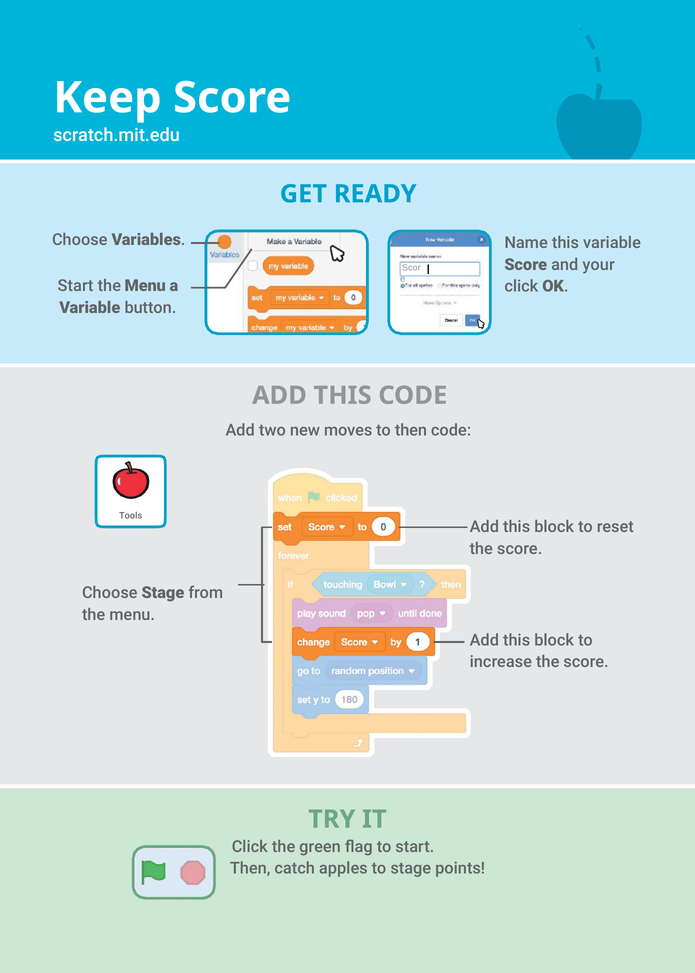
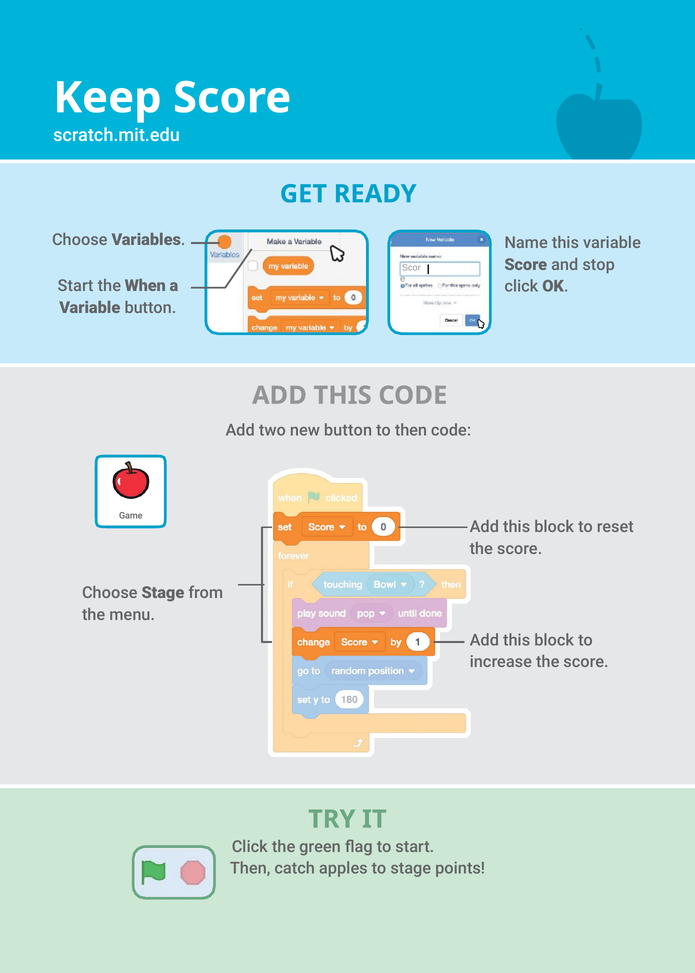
your: your -> stop (599, 265)
Menu: Menu -> When (145, 286)
new moves: moves -> button (348, 430)
Tools: Tools -> Game (131, 516)
